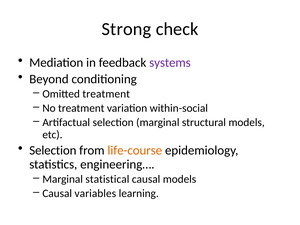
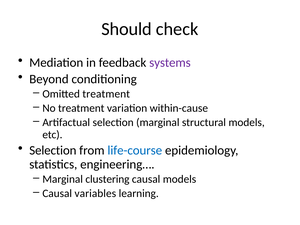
Strong: Strong -> Should (127, 29)
within-social: within-social -> within-cause (179, 108)
life-course colour: orange -> blue (135, 150)
statistical: statistical -> clustering (107, 179)
